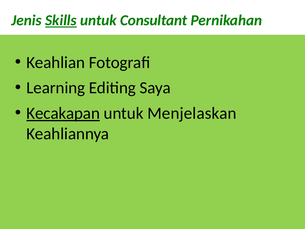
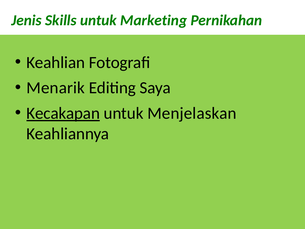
Skills underline: present -> none (61, 20)
Consultant: Consultant -> Marketing (154, 20)
Learning: Learning -> Menarik (56, 88)
